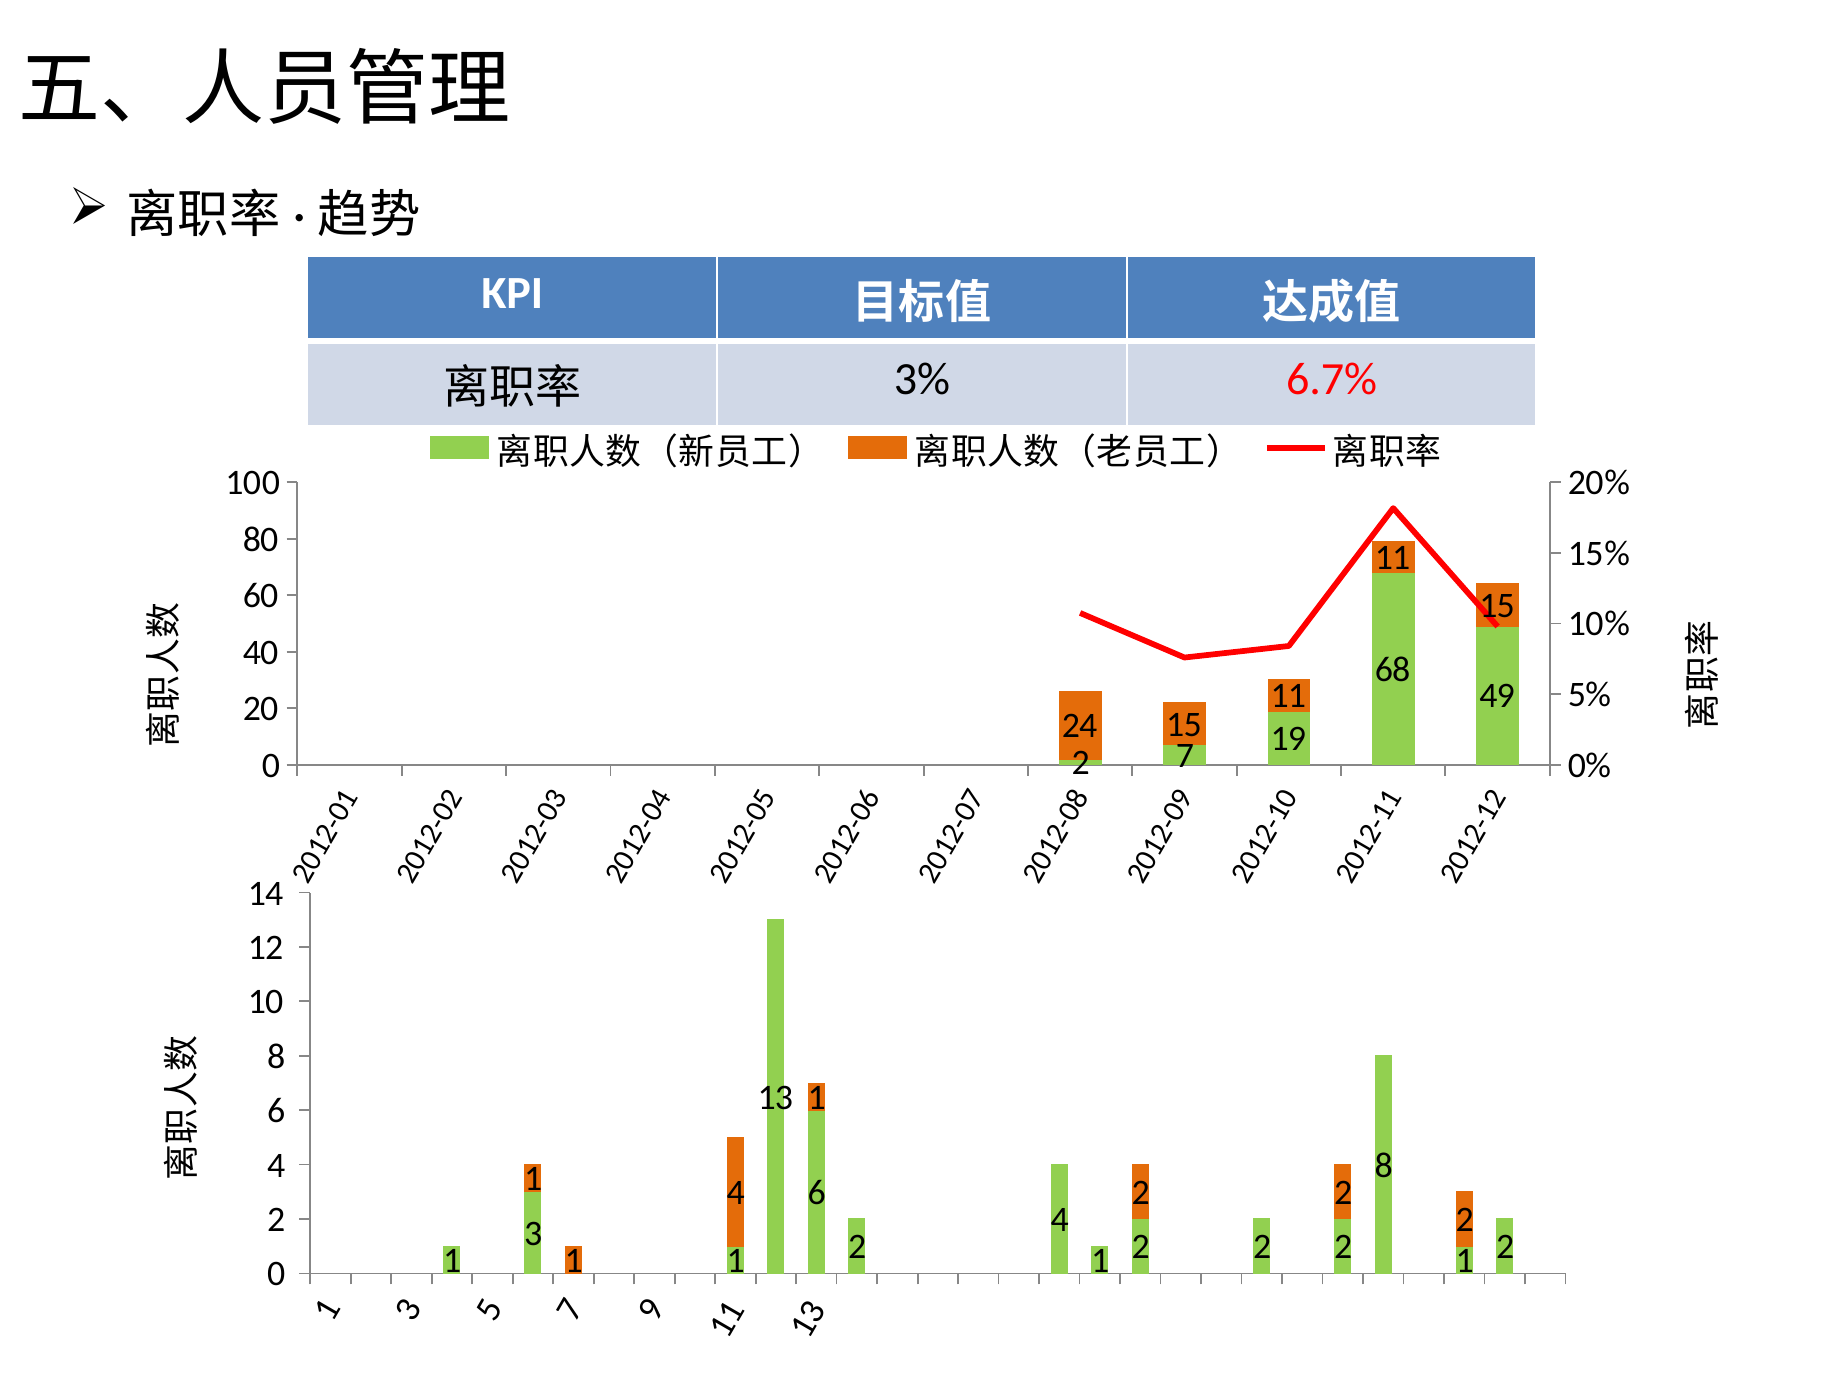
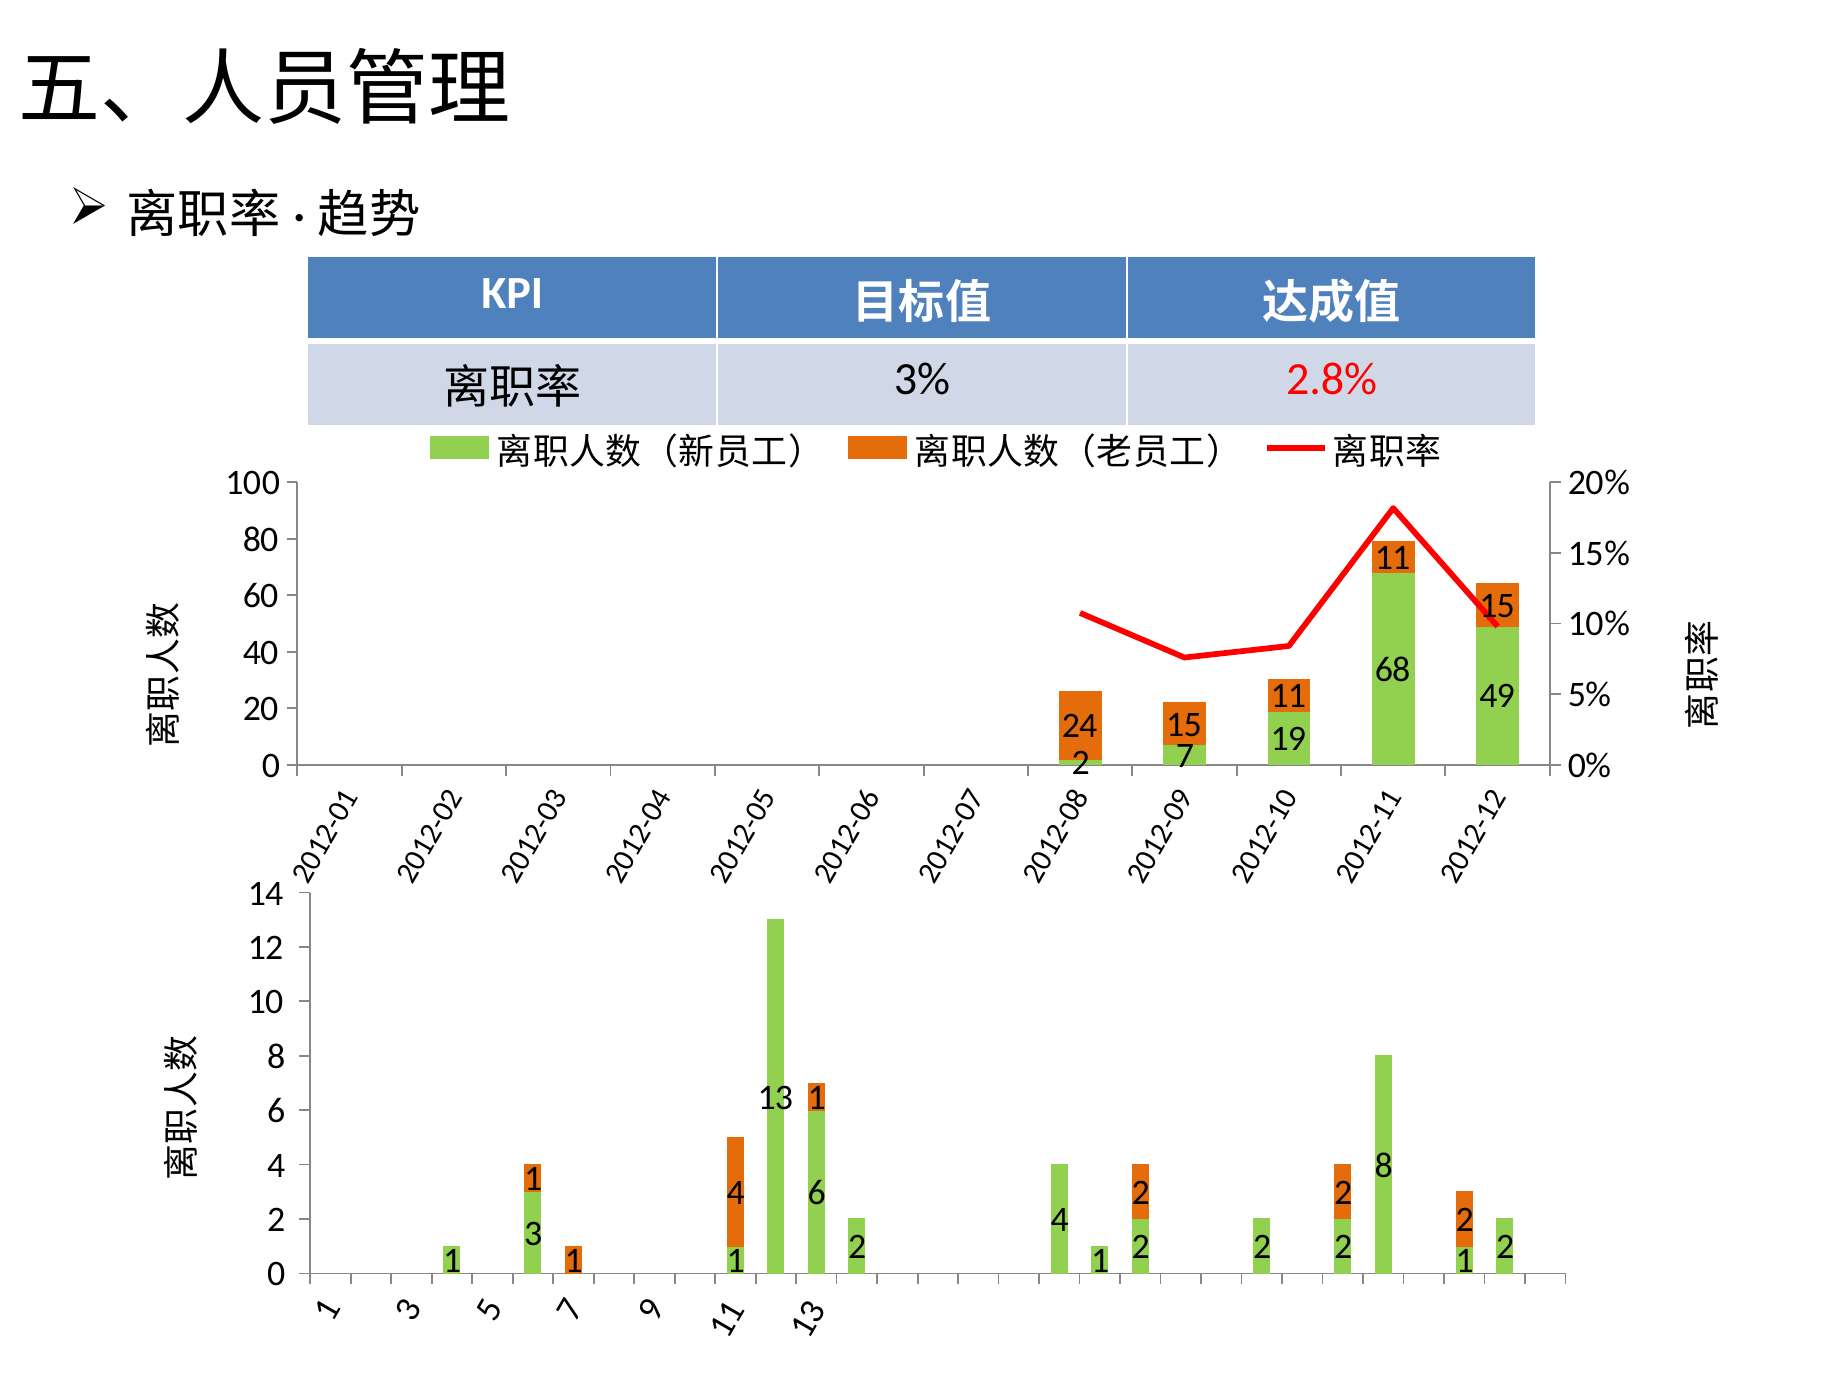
6.7%: 6.7% -> 2.8% (1332, 379)
